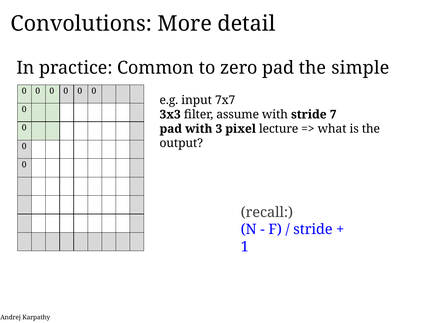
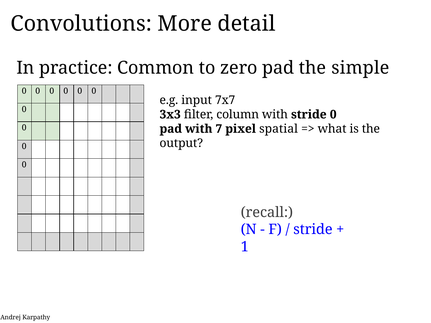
assume: assume -> column (238, 115)
stride 7: 7 -> 0 (333, 115)
3: 3 -> 7 (219, 129)
lecture: lecture -> spatial (279, 129)
